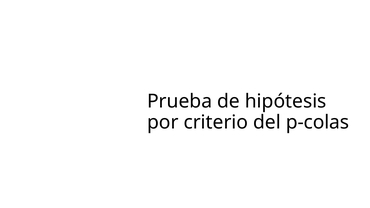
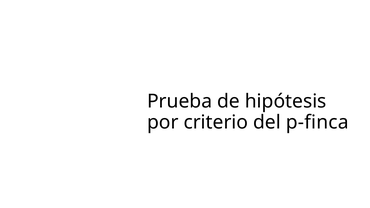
p-colas: p-colas -> p-finca (317, 122)
